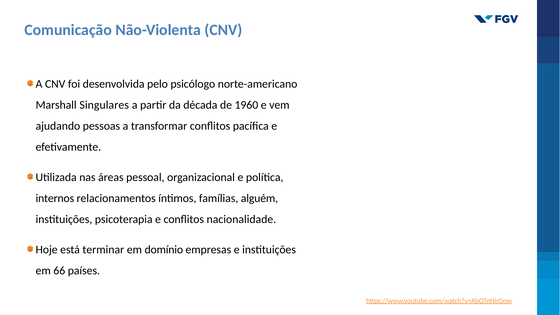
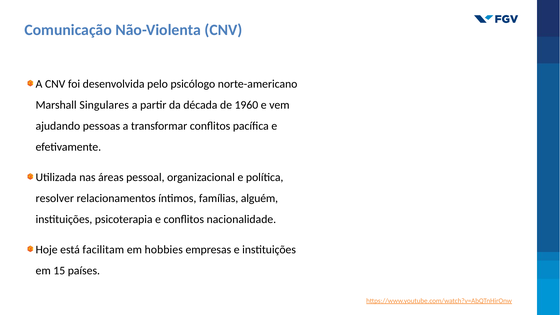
internos: internos -> resolver (55, 198)
terminar: terminar -> facilitam (103, 250)
domínio: domínio -> hobbies (164, 250)
66: 66 -> 15 (59, 271)
